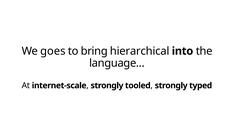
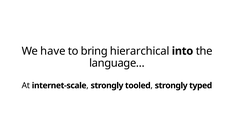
goes: goes -> have (53, 51)
